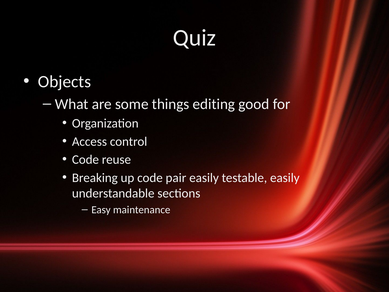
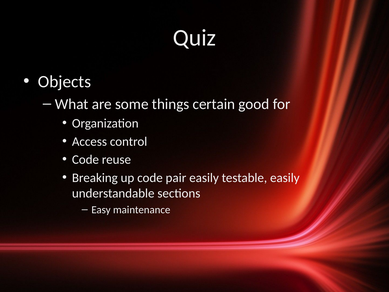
editing: editing -> certain (214, 104)
